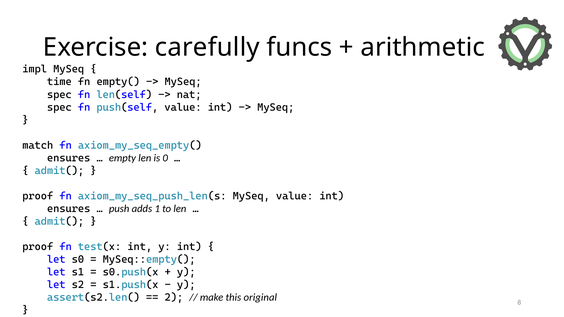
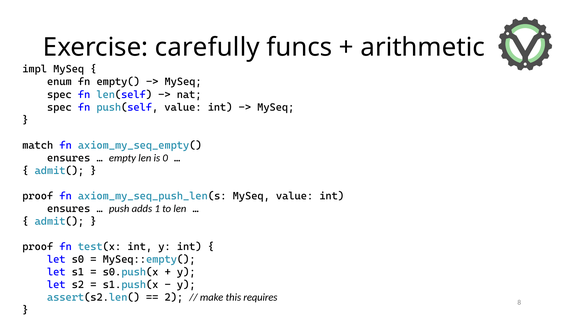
time: time -> enum (59, 82)
original: original -> requires (260, 298)
